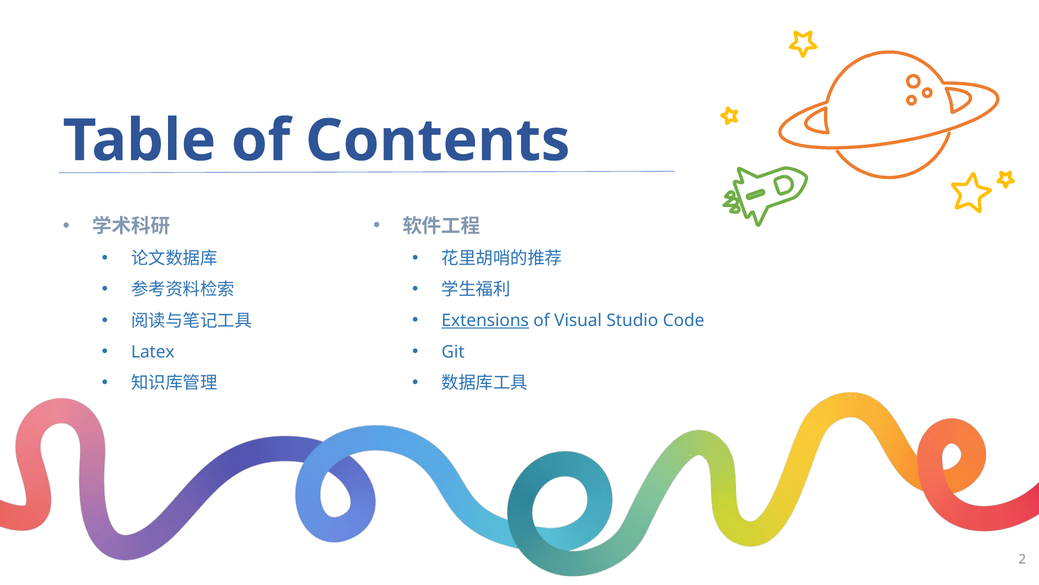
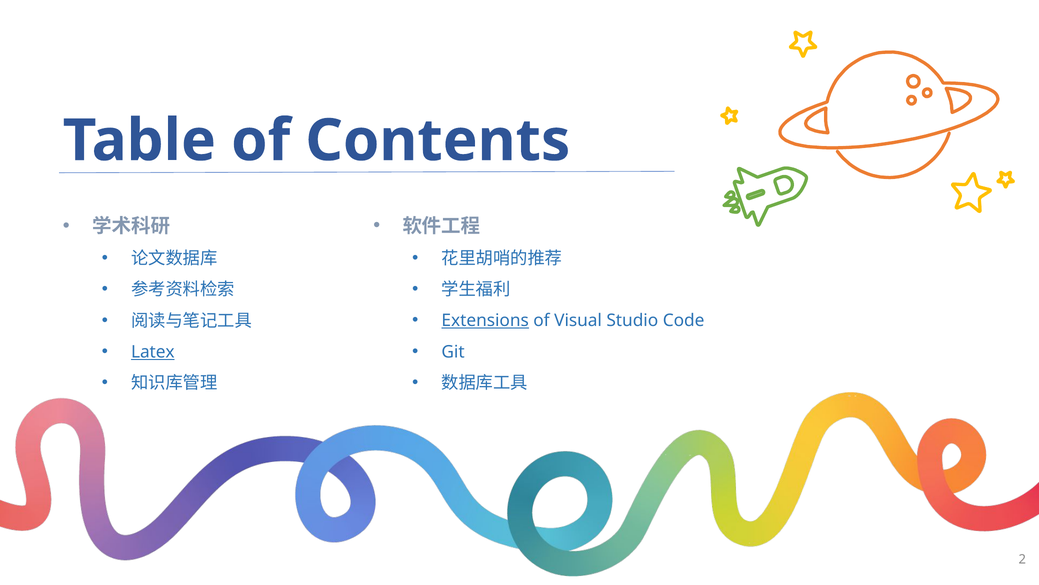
Latex underline: none -> present (153, 352)
